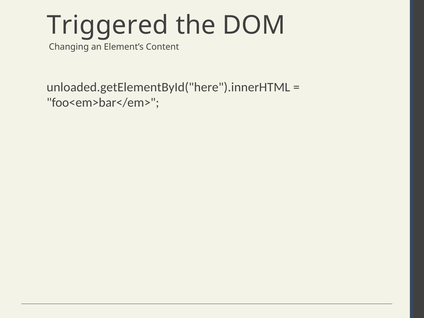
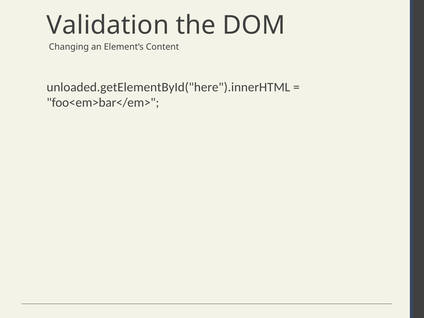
Triggered: Triggered -> Validation (108, 25)
